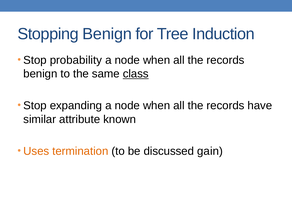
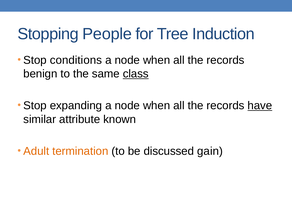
Stopping Benign: Benign -> People (107, 34)
probability: probability -> conditions (76, 60)
have underline: none -> present (260, 106)
Uses: Uses -> Adult (36, 151)
